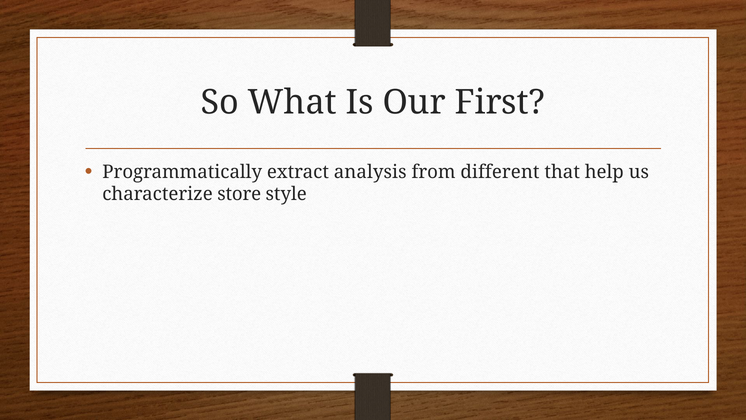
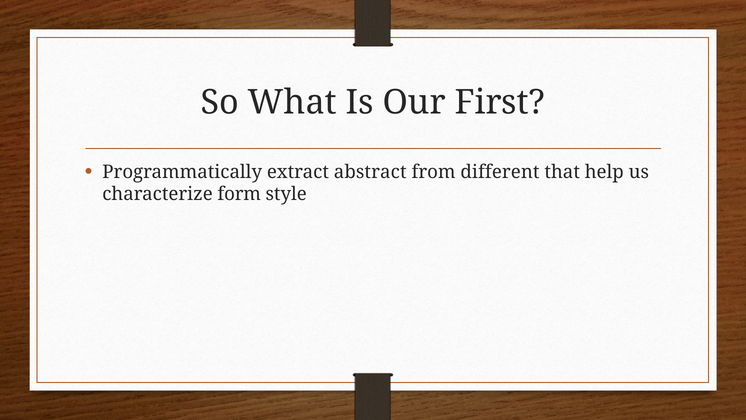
analysis: analysis -> abstract (370, 172)
store: store -> form (239, 194)
